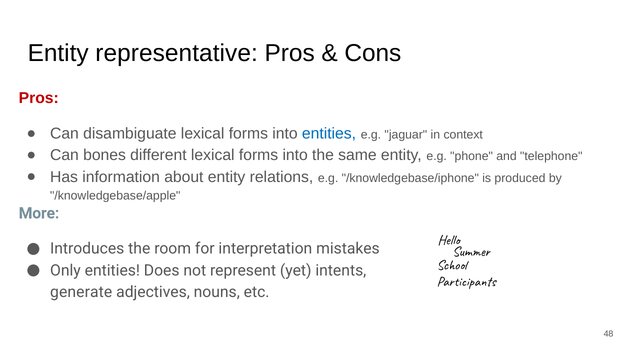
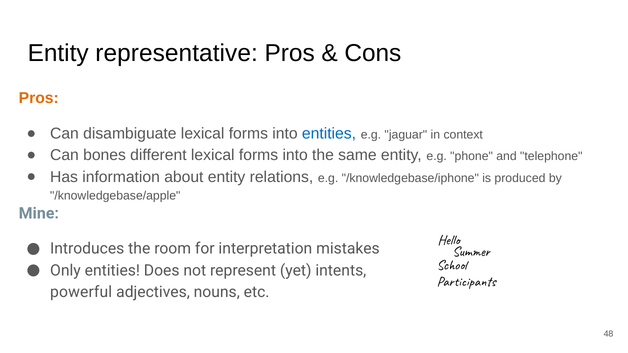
Pros colour: red -> orange (39, 98)
More: More -> Mine (39, 213)
generate: generate -> powerful (81, 292)
